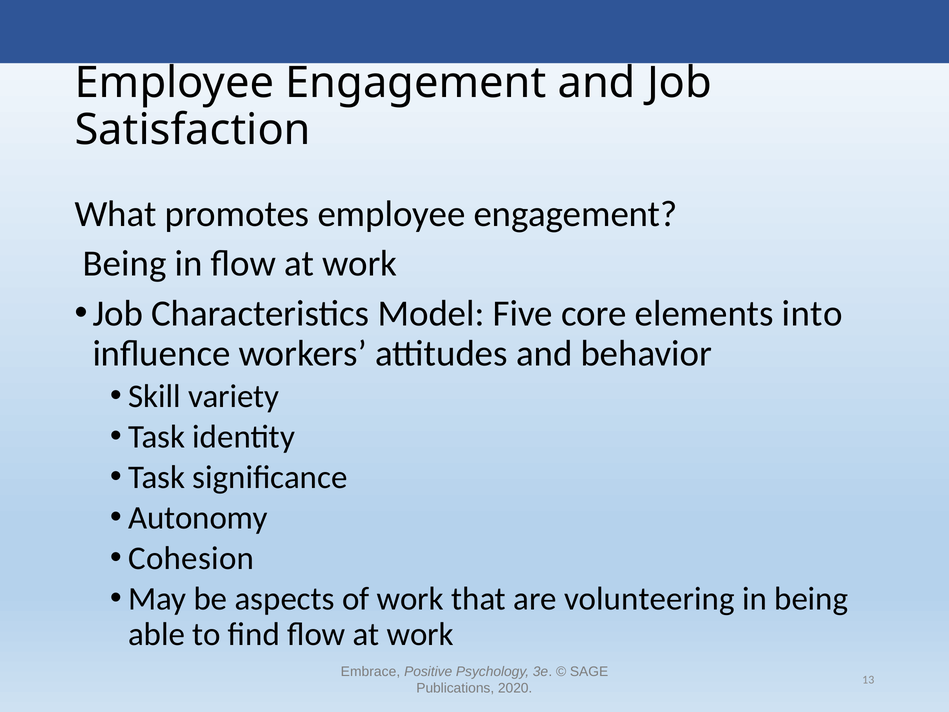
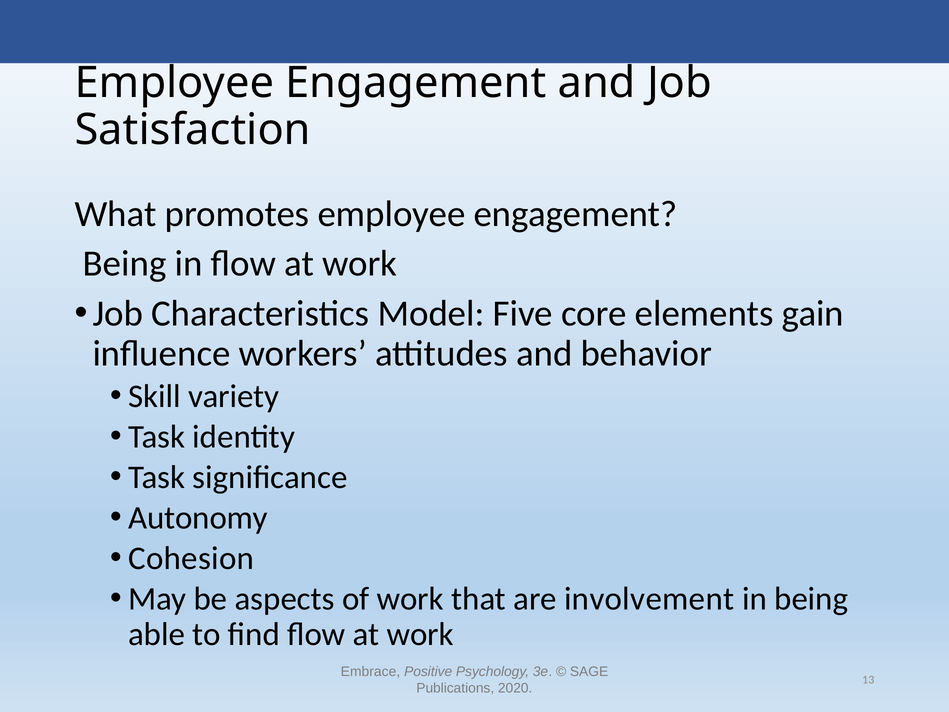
into: into -> gain (813, 313)
volunteering: volunteering -> involvement (649, 599)
